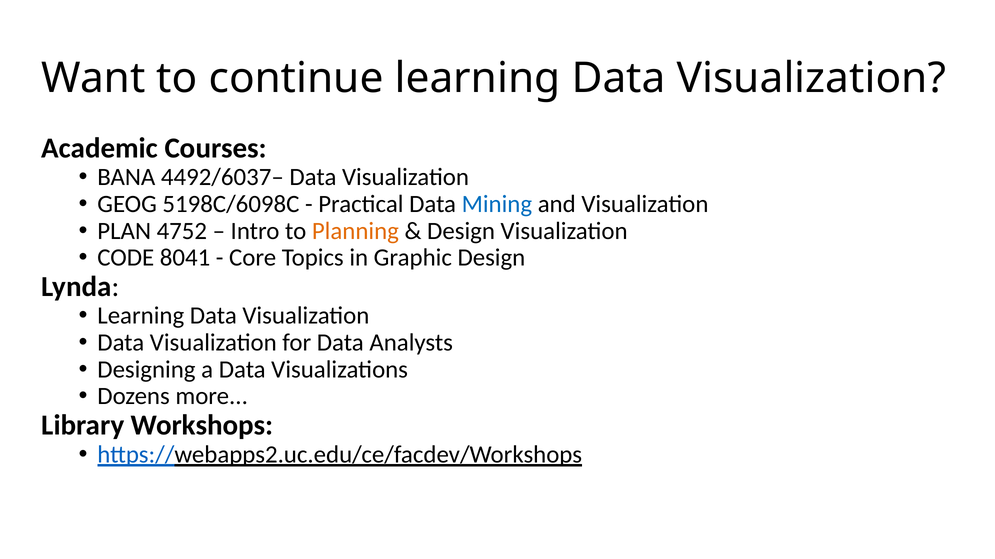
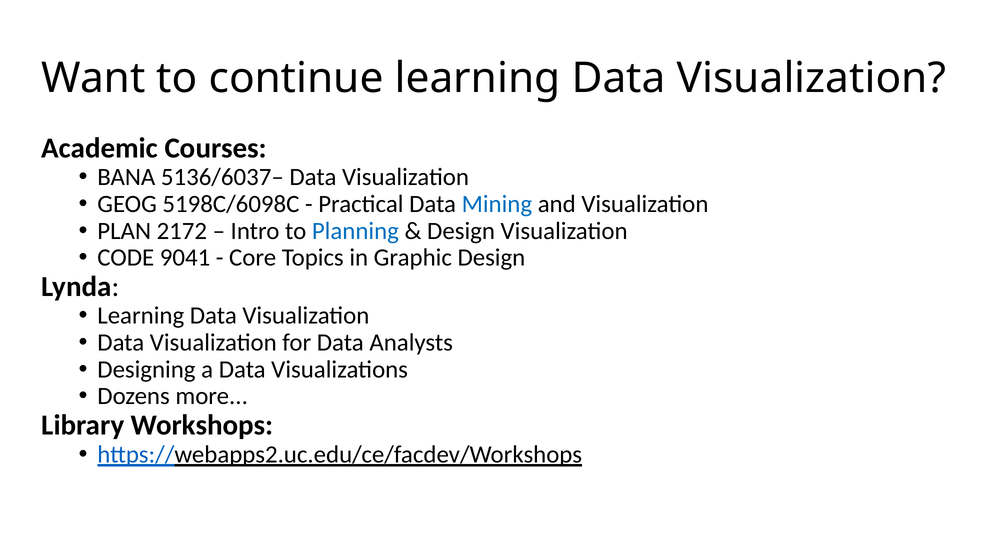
4492/6037–: 4492/6037– -> 5136/6037– (222, 177)
4752: 4752 -> 2172 (182, 231)
Planning colour: orange -> blue (355, 231)
8041: 8041 -> 9041 (185, 258)
